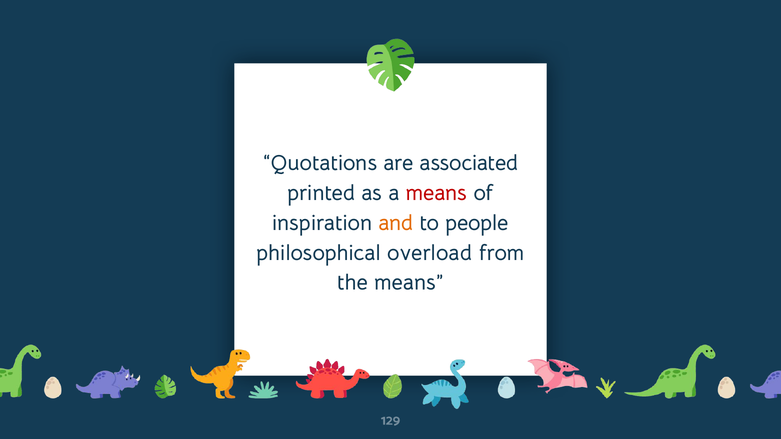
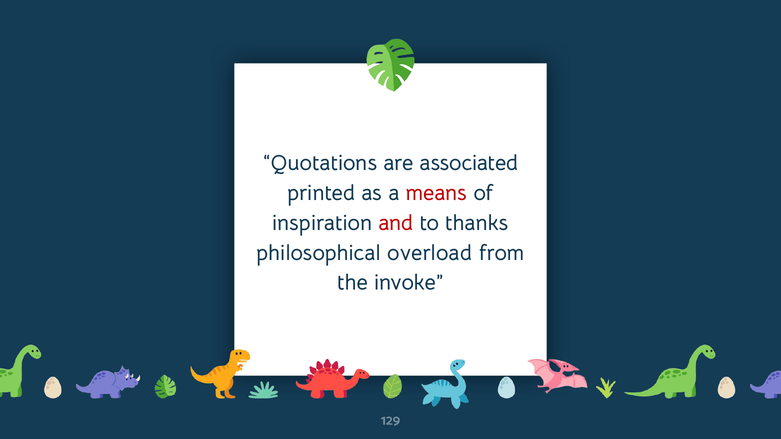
and colour: orange -> red (396, 223)
people: people -> thanks (477, 223)
the means: means -> invoke (409, 283)
